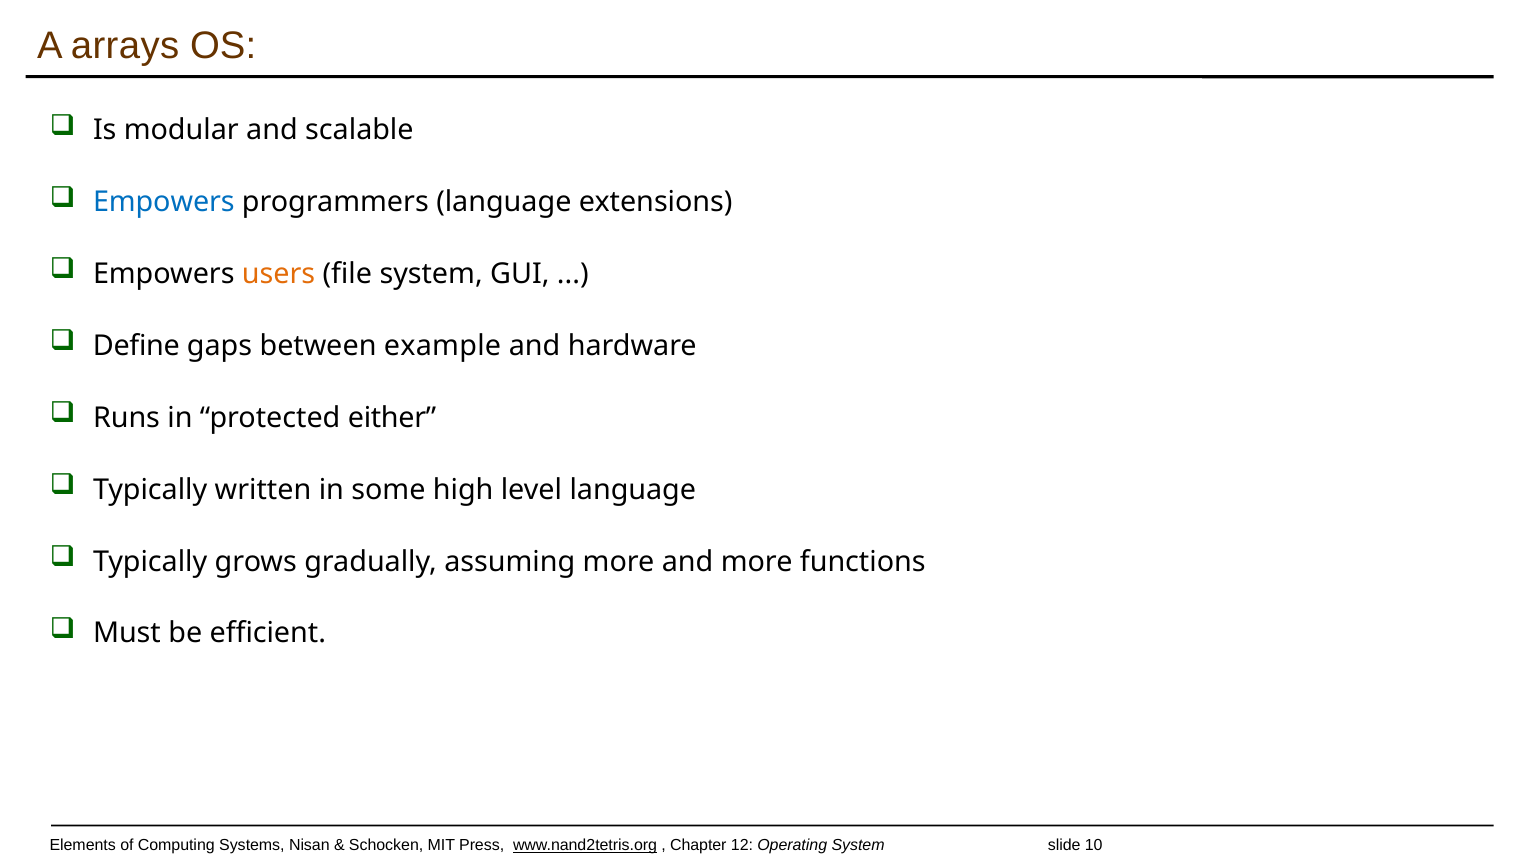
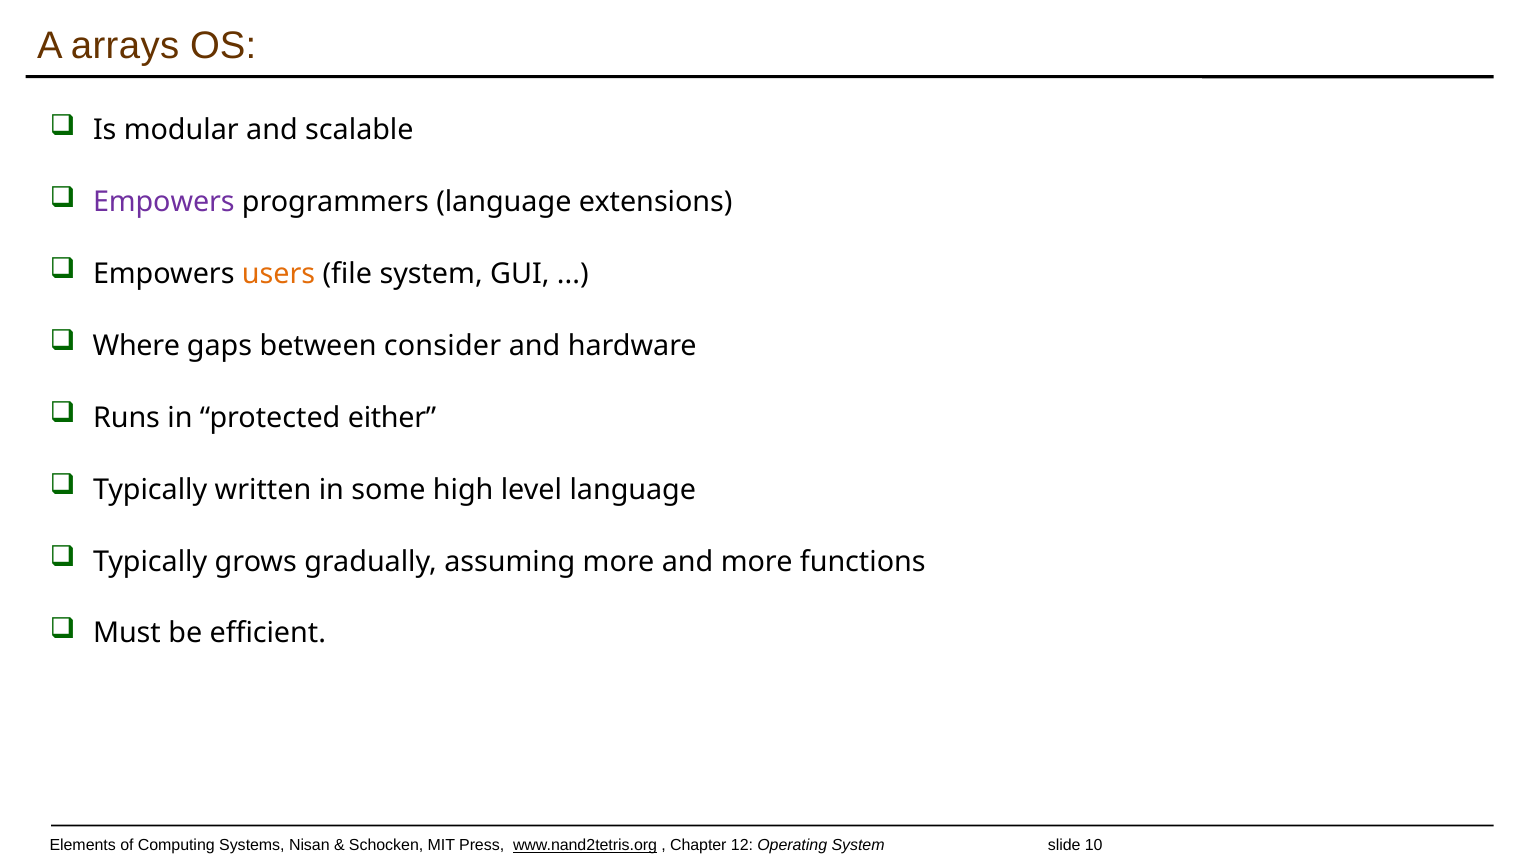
Empowers colour: blue -> purple (164, 202)
Define: Define -> Where (136, 346)
example: example -> consider (443, 346)
